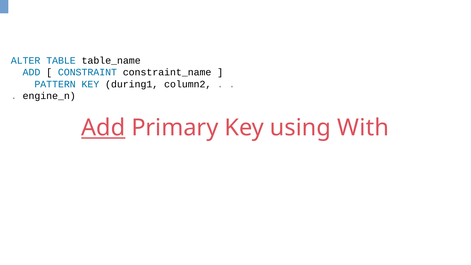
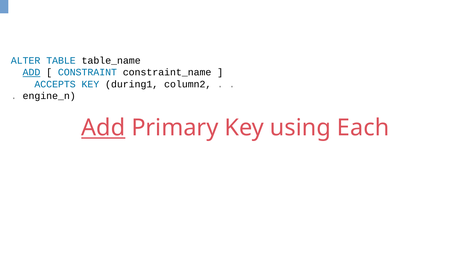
ADD underline: none -> present (31, 72)
PATTERN: PATTERN -> ACCEPTS (55, 84)
With: With -> Each (363, 128)
